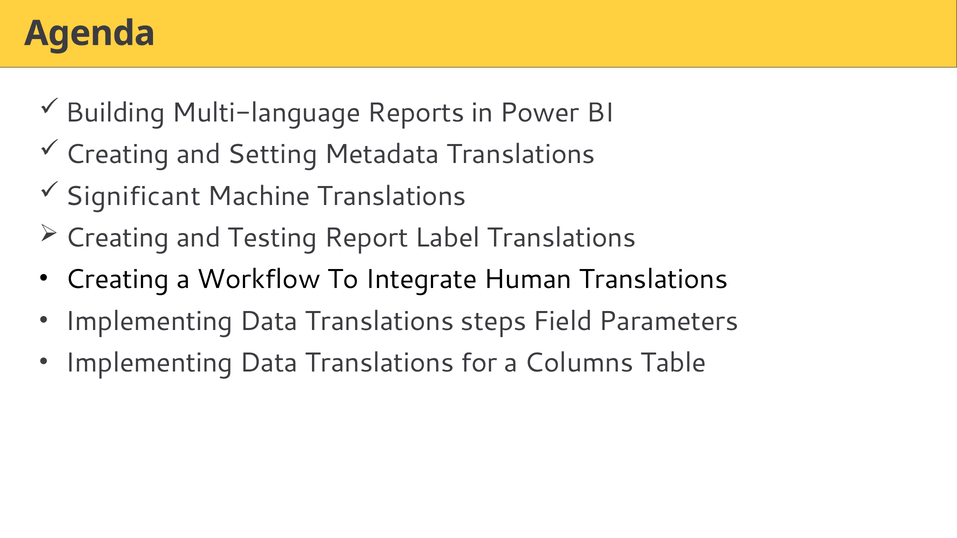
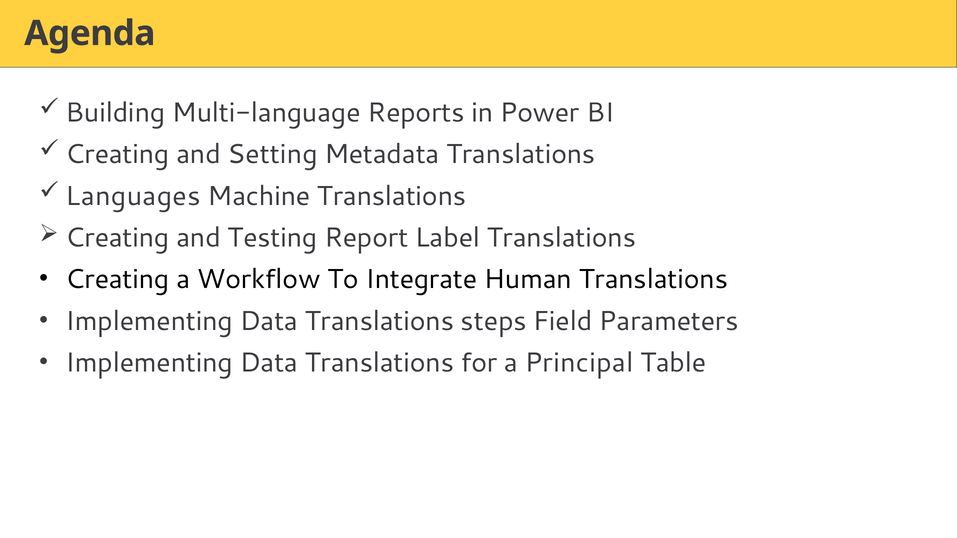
Significant: Significant -> Languages (133, 196)
Columns: Columns -> Principal (579, 363)
